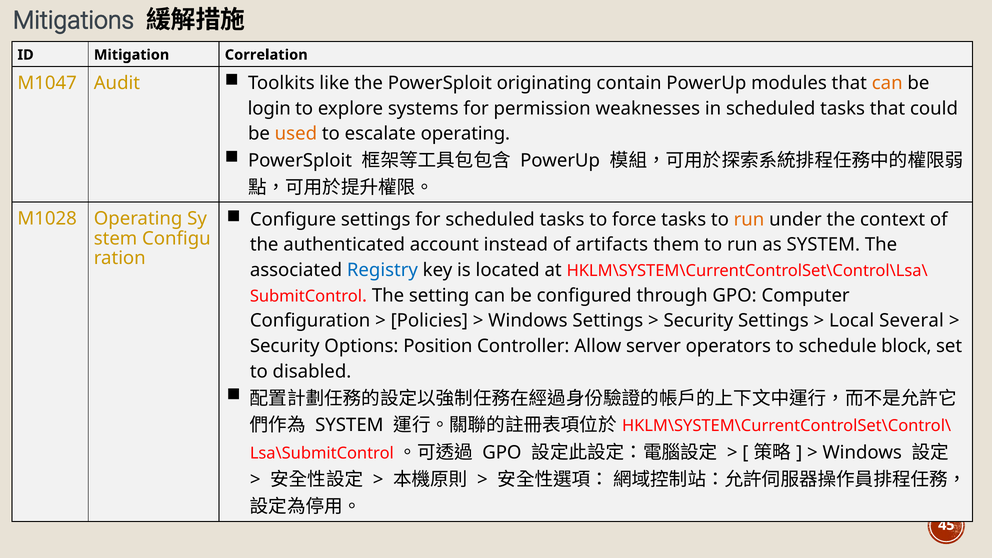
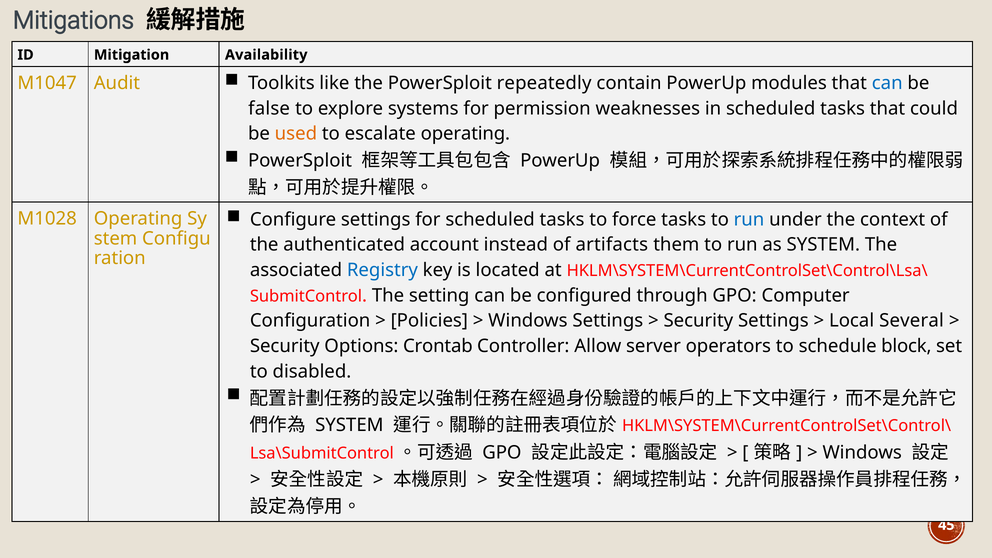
Correlation: Correlation -> Availability (266, 55)
originating: originating -> repeatedly (544, 83)
can colour: orange -> blue (887, 83)
login: login -> false (269, 108)
run colour: orange -> blue (749, 220)
Position: Position -> Crontab (438, 346)
